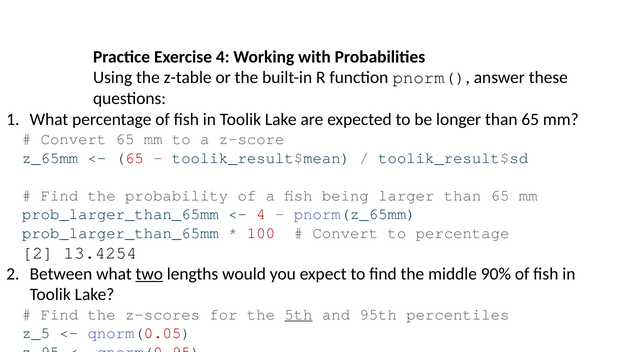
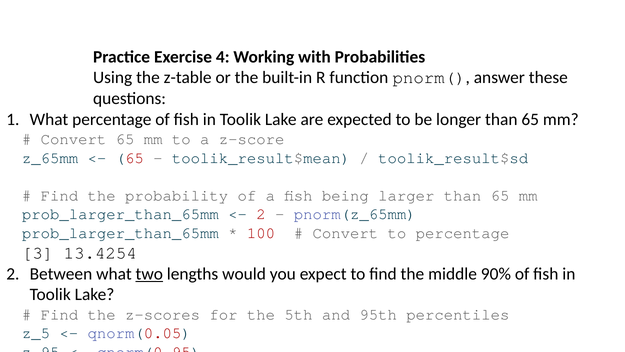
4: 4 -> 2 (261, 214)
2: 2 -> 3 (38, 253)
5th underline: present -> none (299, 314)
